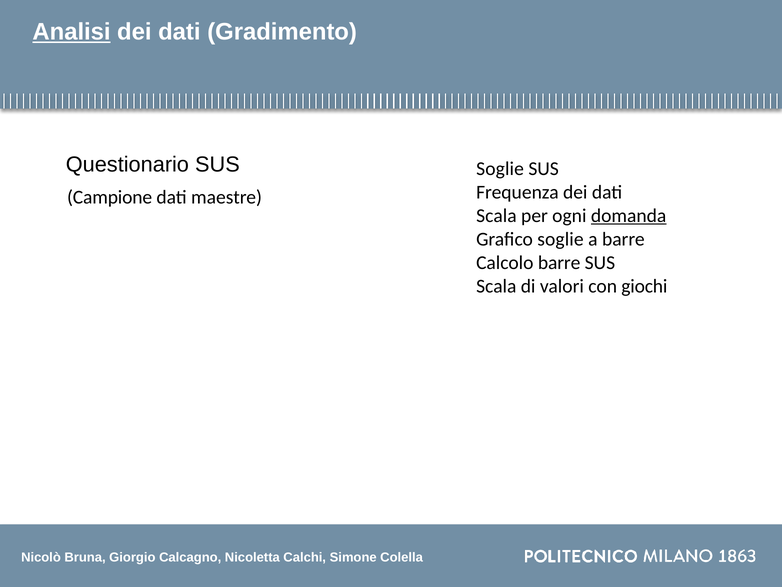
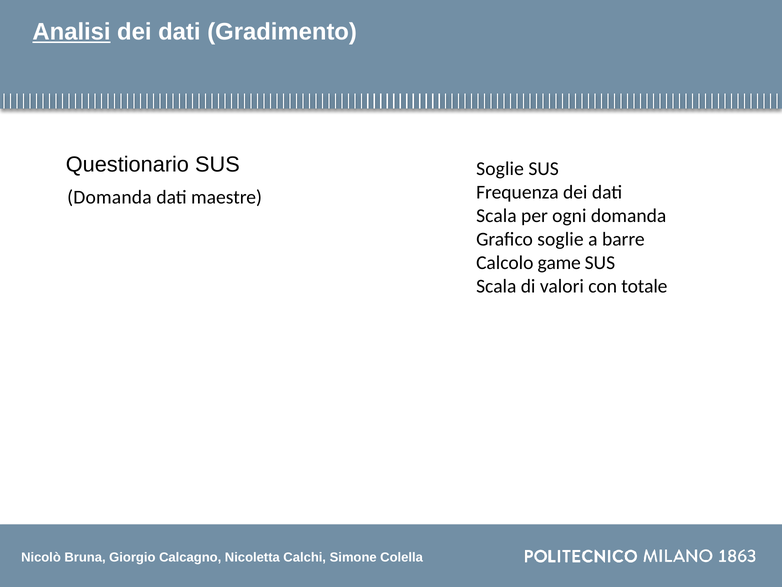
Campione: Campione -> Domanda (109, 197)
domanda underline: present -> none (629, 216)
Calcolo barre: barre -> game (559, 262)
giochi: giochi -> totale (644, 286)
